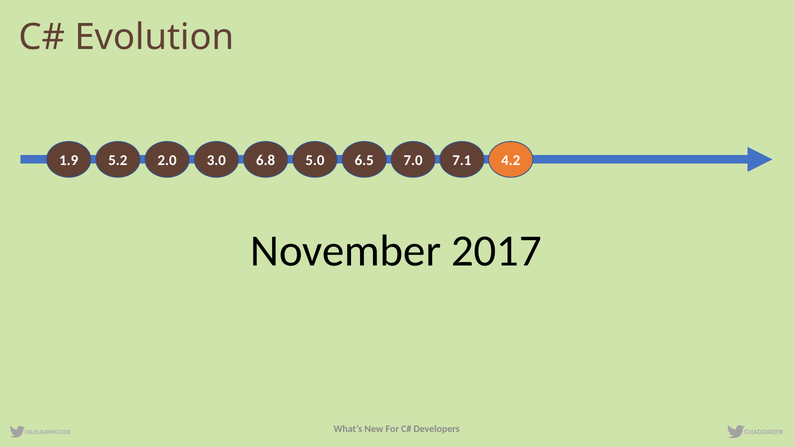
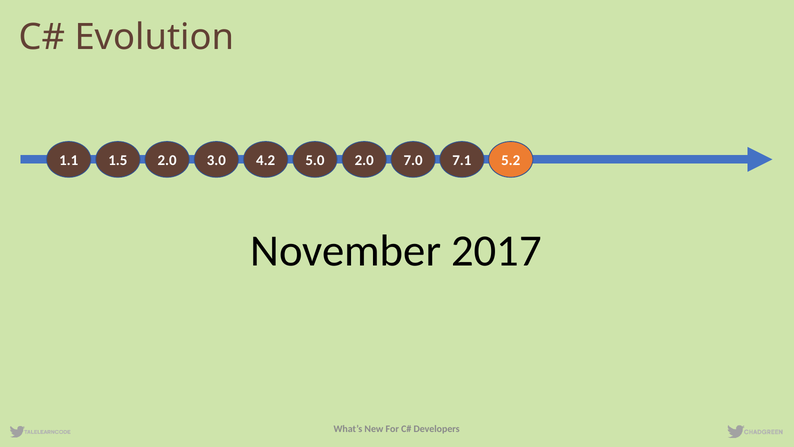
1.9: 1.9 -> 1.1 (69, 160)
5.2: 5.2 -> 1.5 (118, 160)
6.8: 6.8 -> 4.2 (266, 160)
5.0 6.5: 6.5 -> 2.0 (364, 160)
4.2: 4.2 -> 5.2 (511, 160)
